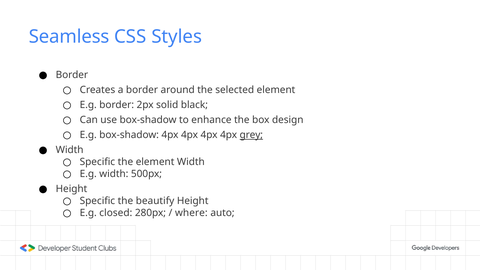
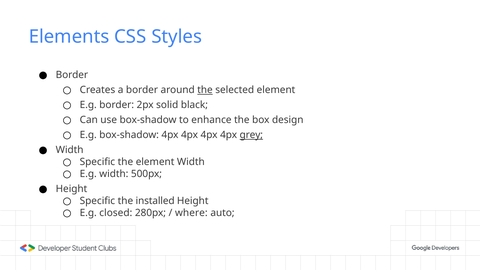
Seamless: Seamless -> Elements (69, 37)
the underline: none -> present (205, 90)
beautify: beautify -> installed (155, 201)
